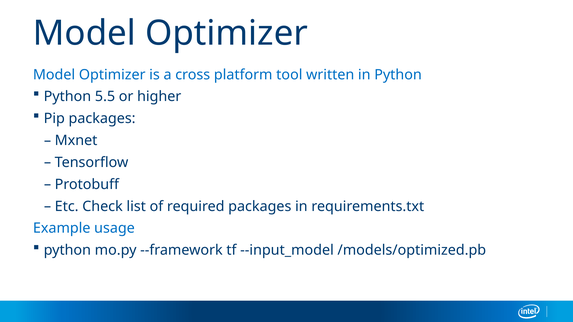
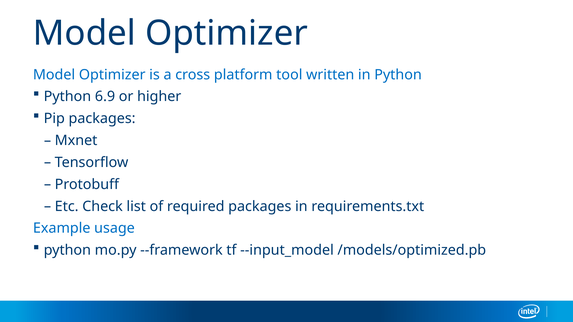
5.5: 5.5 -> 6.9 (105, 97)
